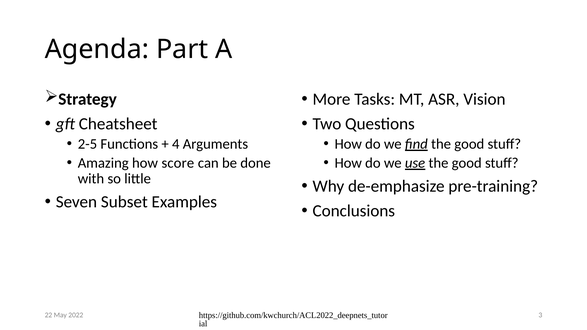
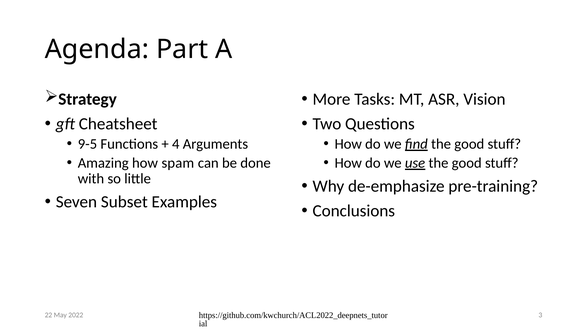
2-5: 2-5 -> 9-5 (87, 144)
score: score -> spam (178, 163)
